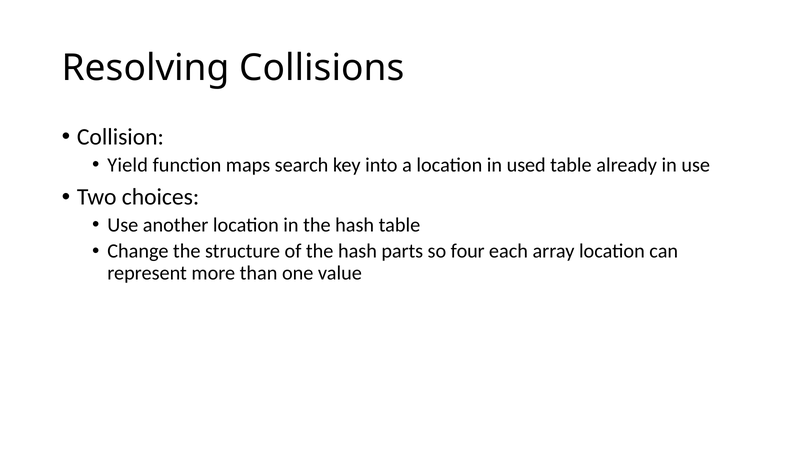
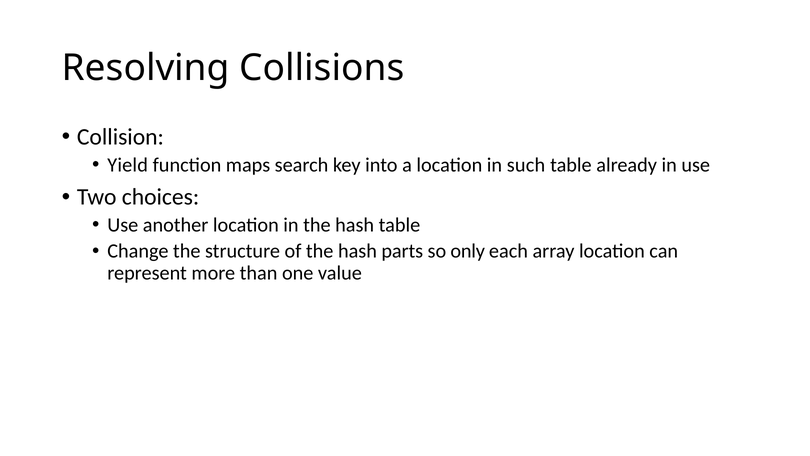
used: used -> such (526, 165)
four: four -> only (468, 251)
